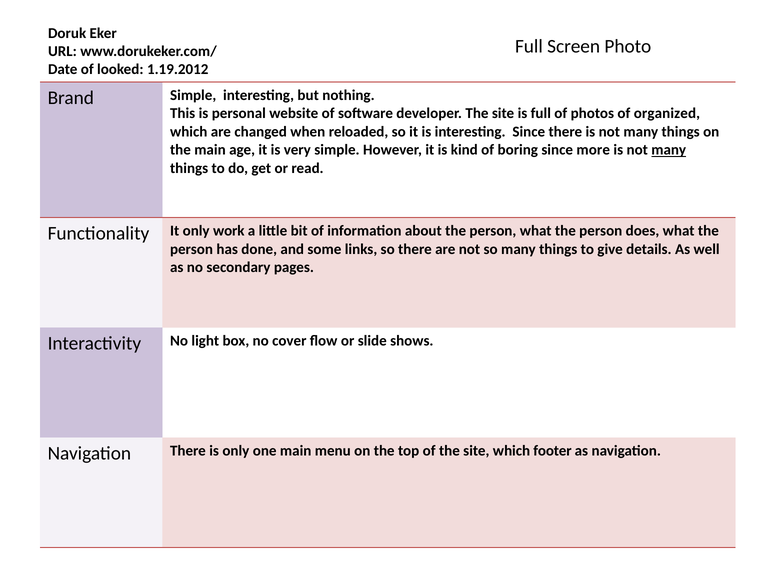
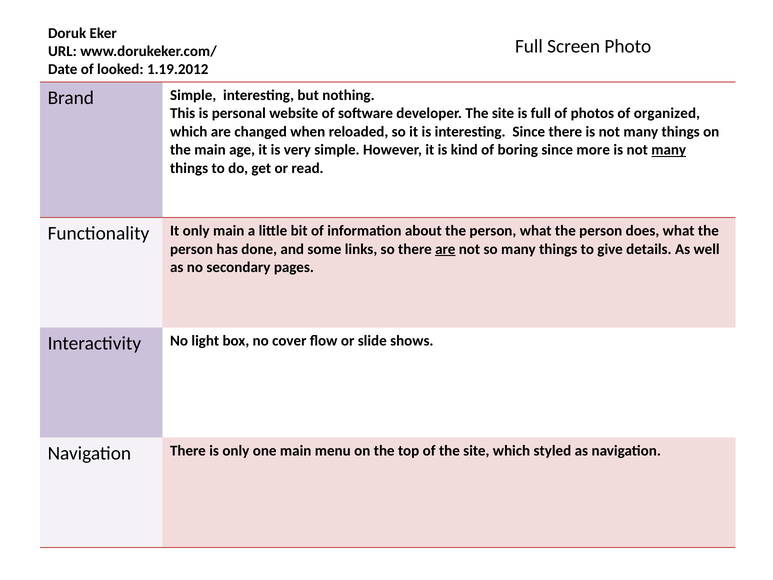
only work: work -> main (229, 231)
are underline: none -> present (445, 249)
footer: footer -> styled (552, 451)
